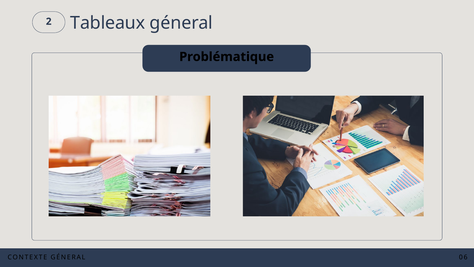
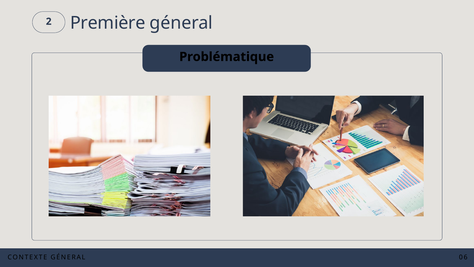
Tableaux: Tableaux -> Première (108, 23)
